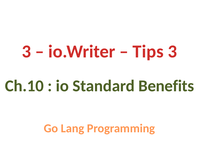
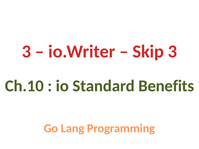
Tips: Tips -> Skip (148, 52)
